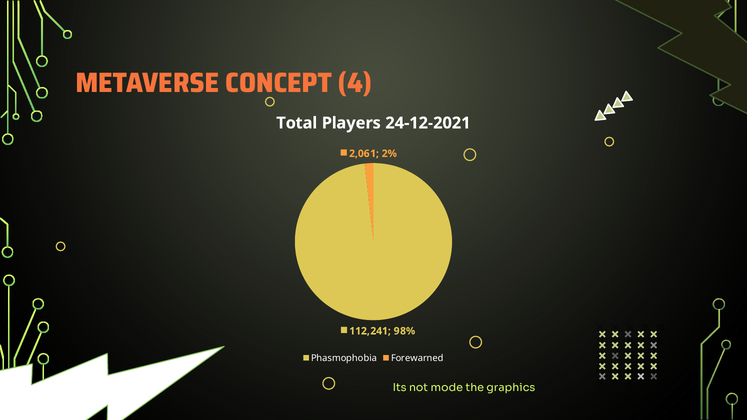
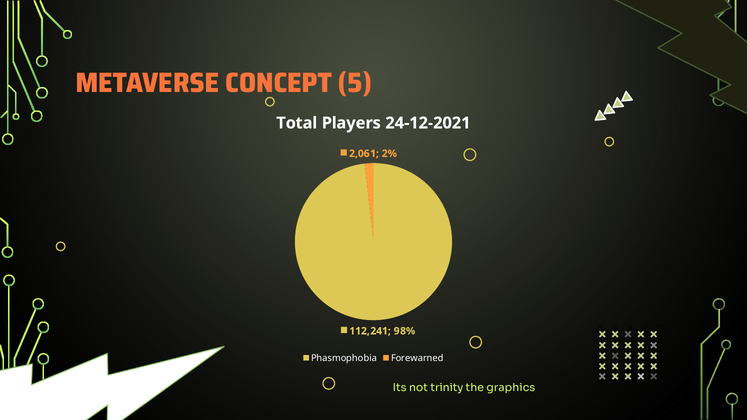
4: 4 -> 5 (355, 83)
mode: mode -> trinity (447, 388)
